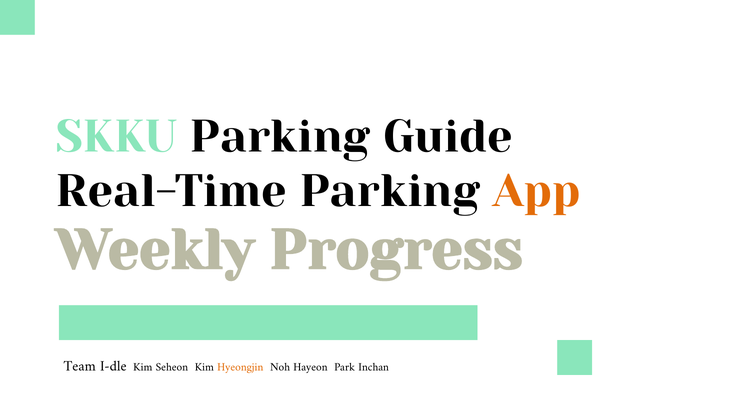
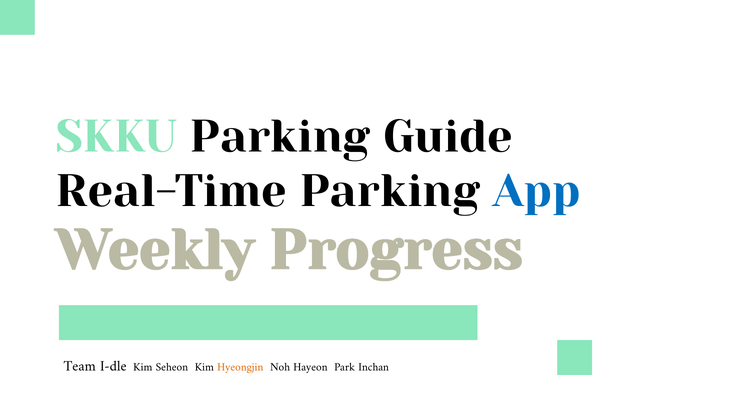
App colour: orange -> blue (537, 191)
